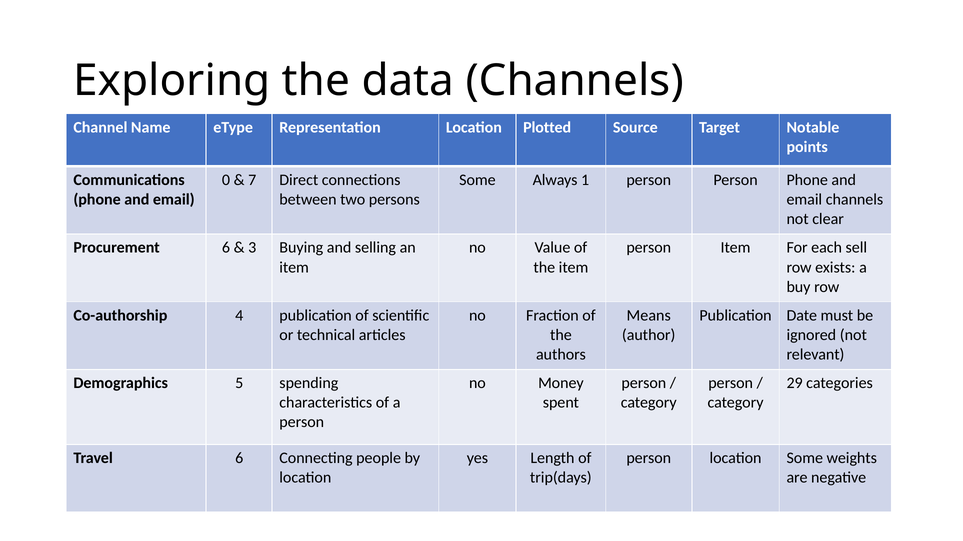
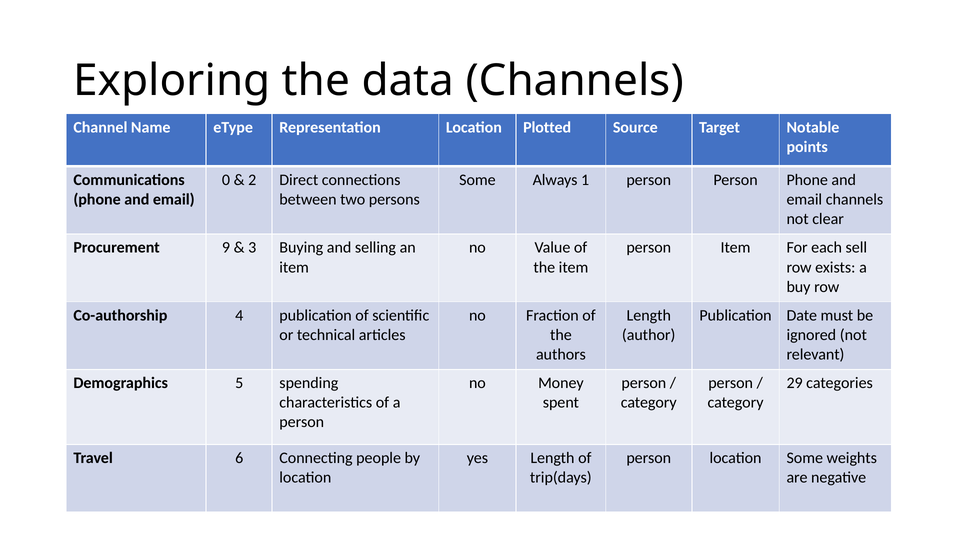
7: 7 -> 2 (252, 180)
Procurement 6: 6 -> 9 (226, 248)
Means: Means -> Length (649, 316)
